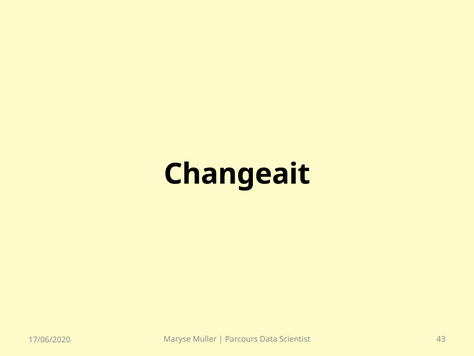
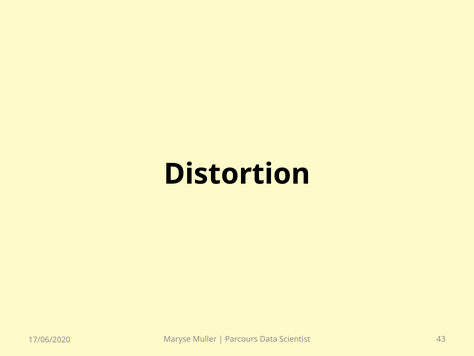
Changeait: Changeait -> Distortion (237, 174)
